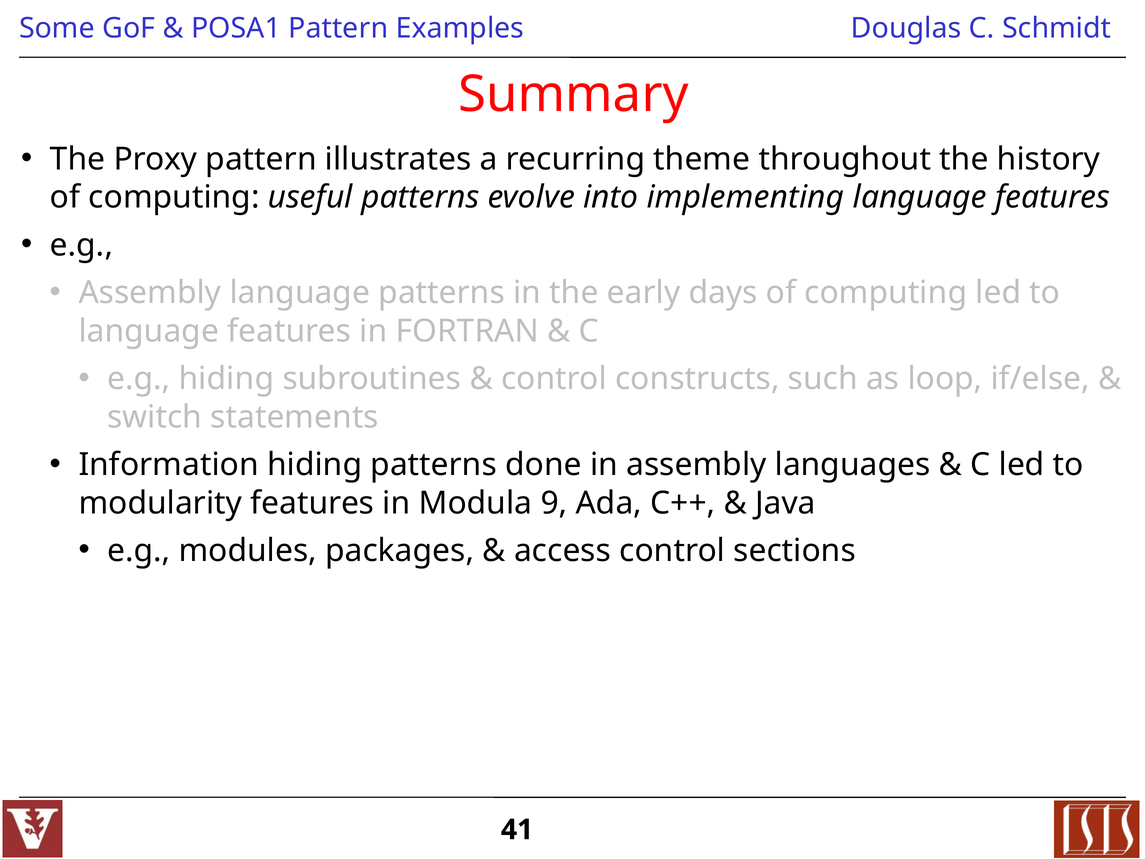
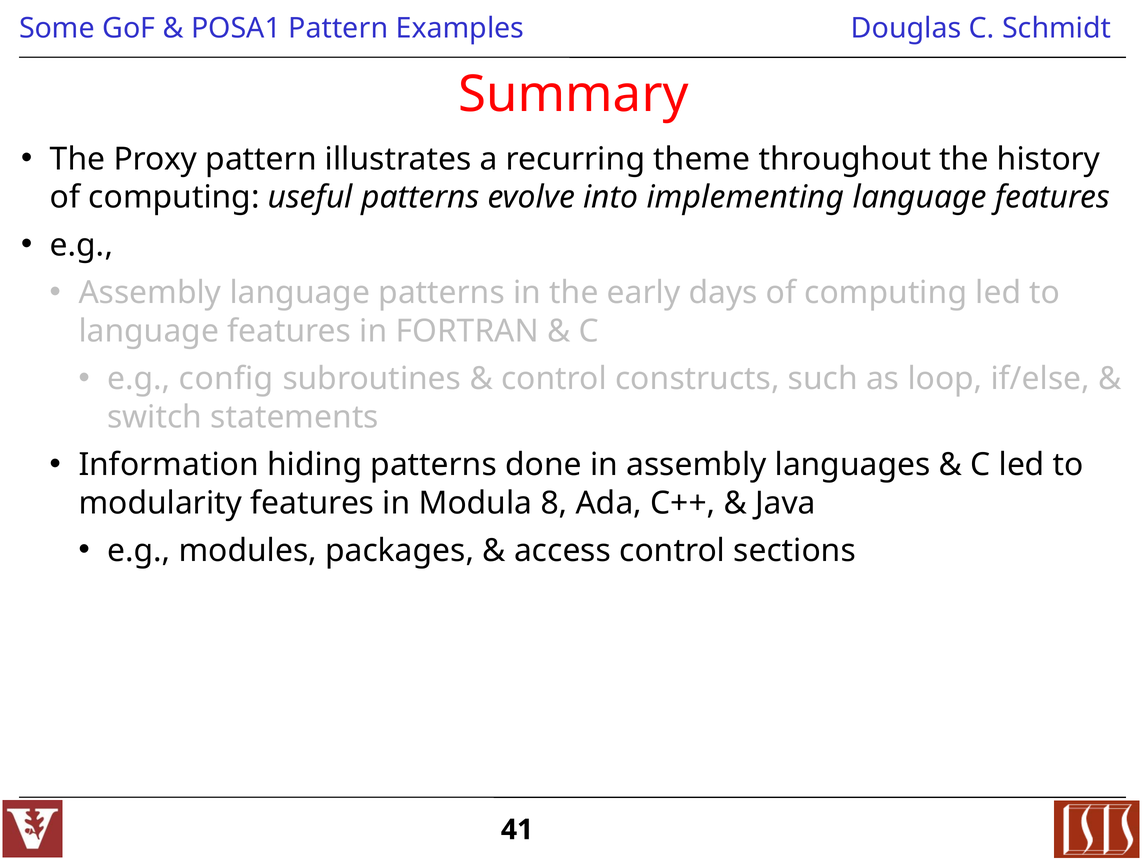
e.g hiding: hiding -> config (226, 379)
9: 9 -> 8 (554, 503)
